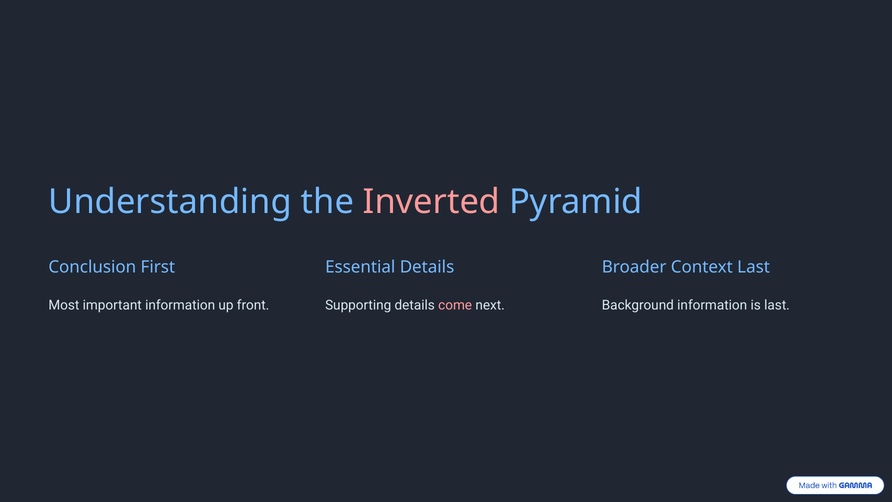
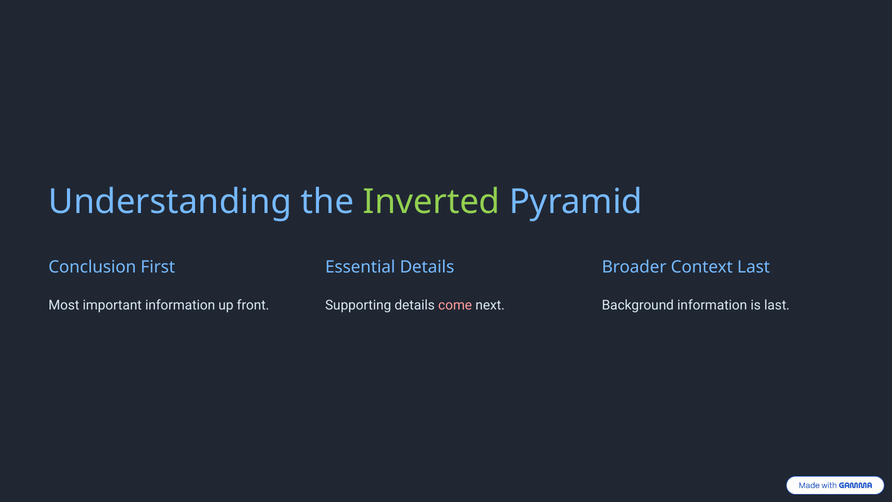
Inverted colour: pink -> light green (432, 202)
